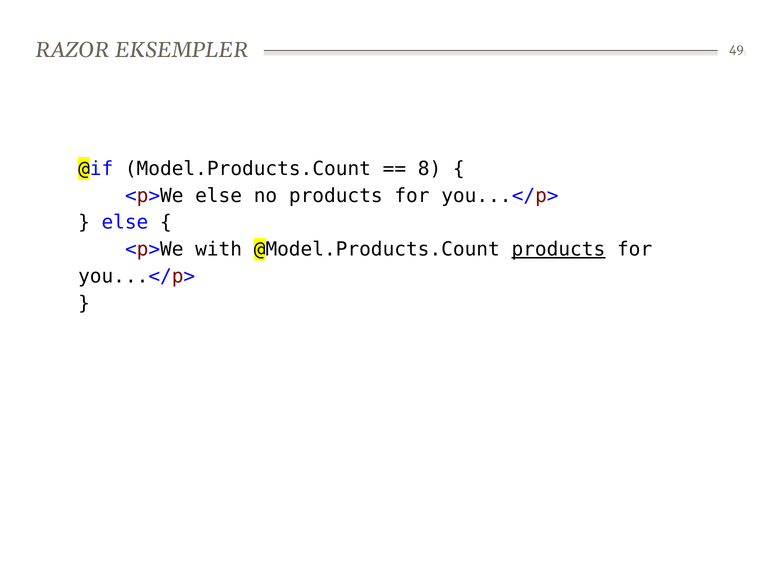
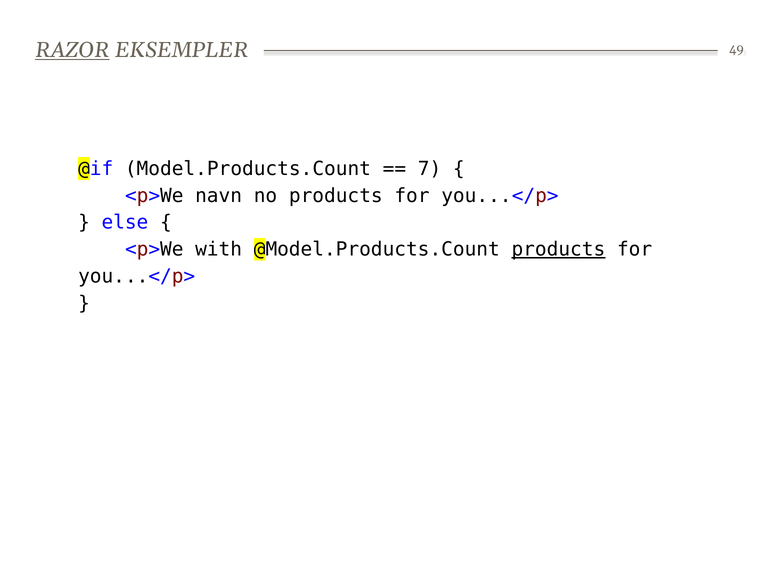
RAZOR underline: none -> present (72, 50)
8: 8 -> 7 (430, 169)
<p>We else: else -> navn (219, 196)
